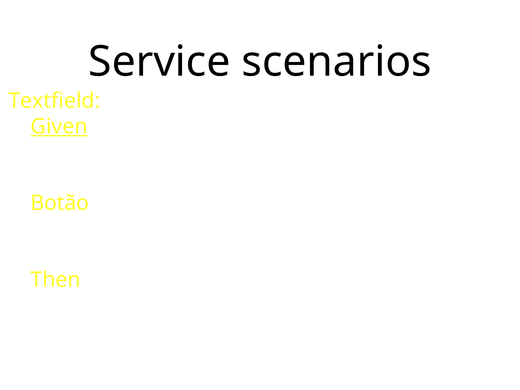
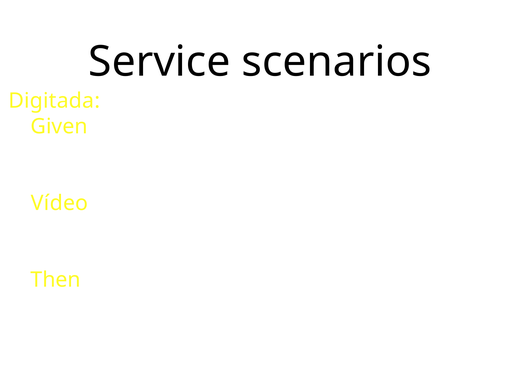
Textfield: Textfield -> Digitada (54, 101)
Given underline: present -> none (59, 126)
Botão: Botão -> Vídeo (60, 203)
